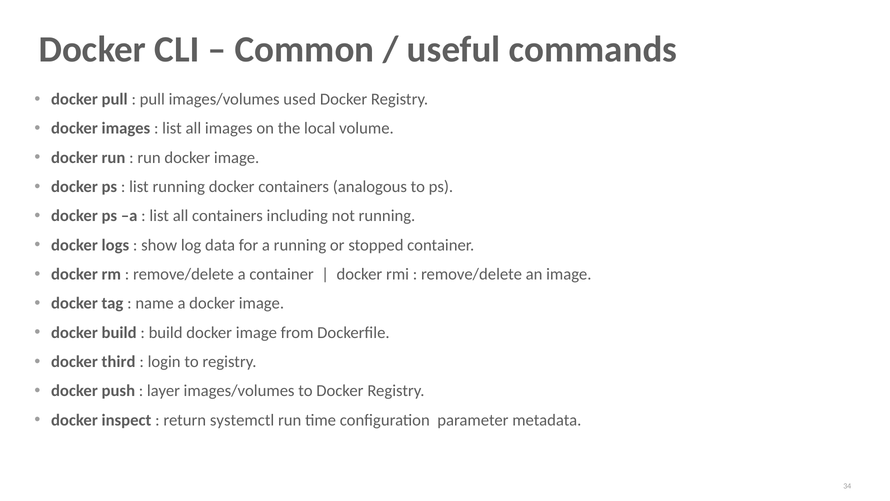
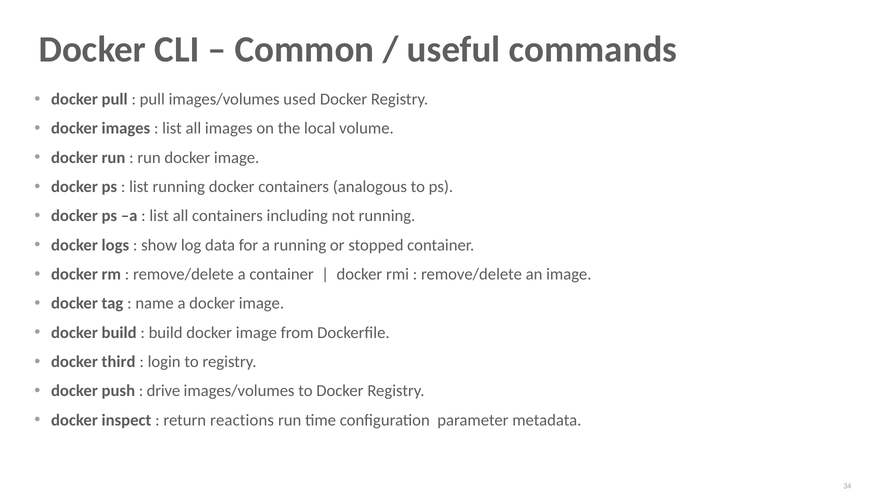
layer: layer -> drive (163, 391)
systemctl: systemctl -> reactions (242, 420)
